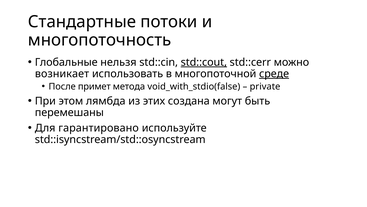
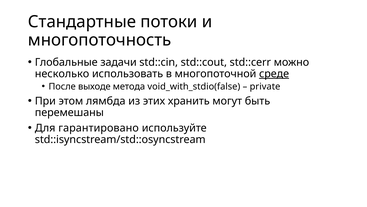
нельзя: нельзя -> задачи (119, 62)
std::cout underline: present -> none (204, 62)
возникает: возникает -> несколько (62, 74)
примет: примет -> выходе (94, 86)
создана: создана -> хранить (189, 101)
